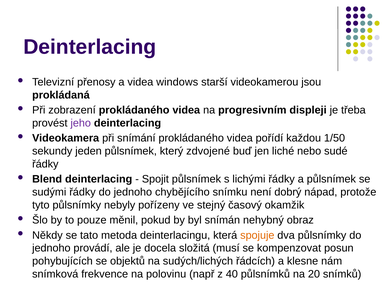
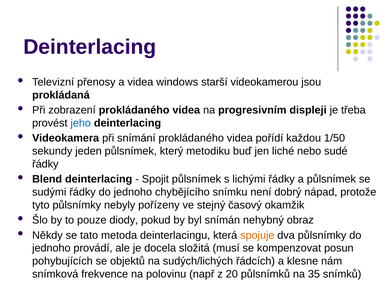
jeho colour: purple -> blue (81, 123)
zdvojené: zdvojené -> metodiku (208, 151)
měnil: měnil -> diody (124, 220)
40: 40 -> 20 (232, 274)
20: 20 -> 35 (314, 274)
